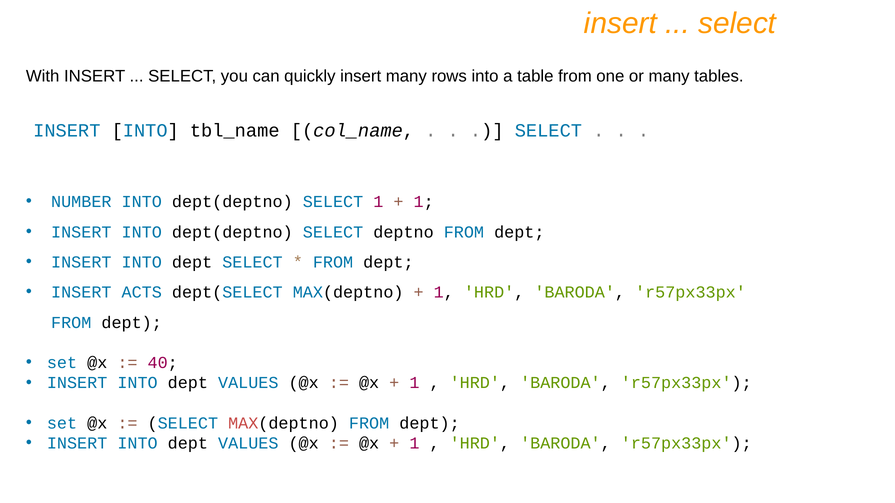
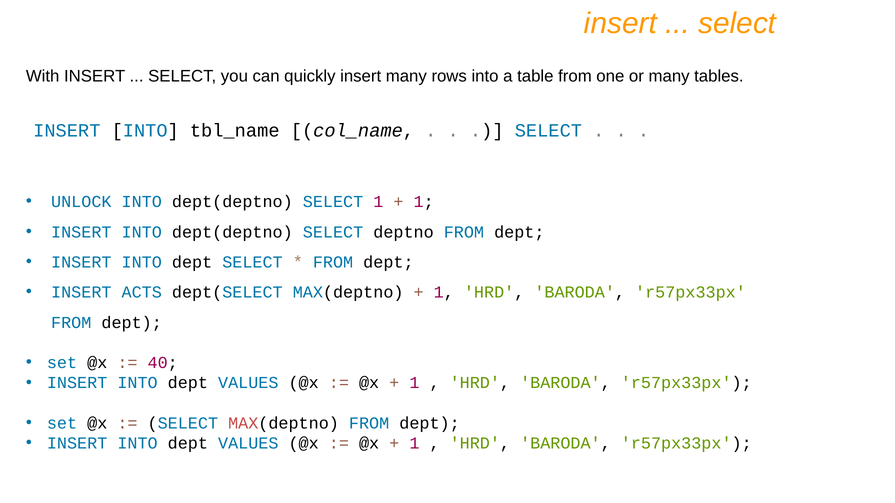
NUMBER: NUMBER -> UNLOCK (81, 202)
